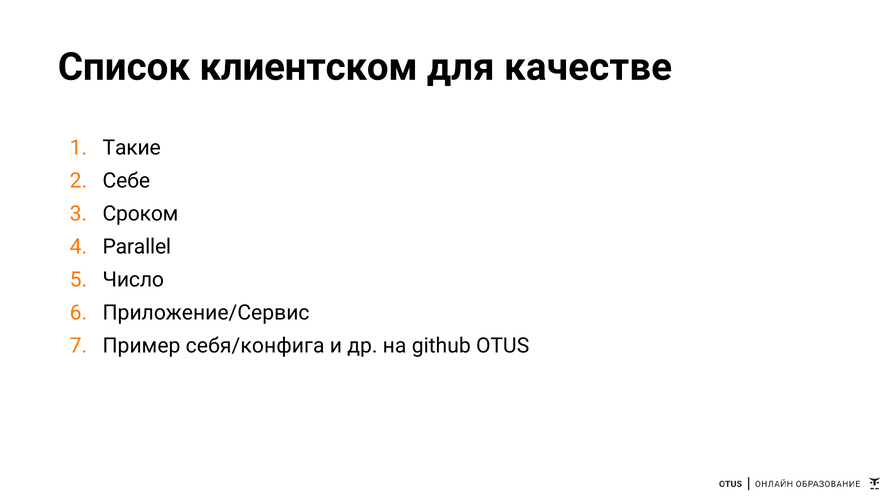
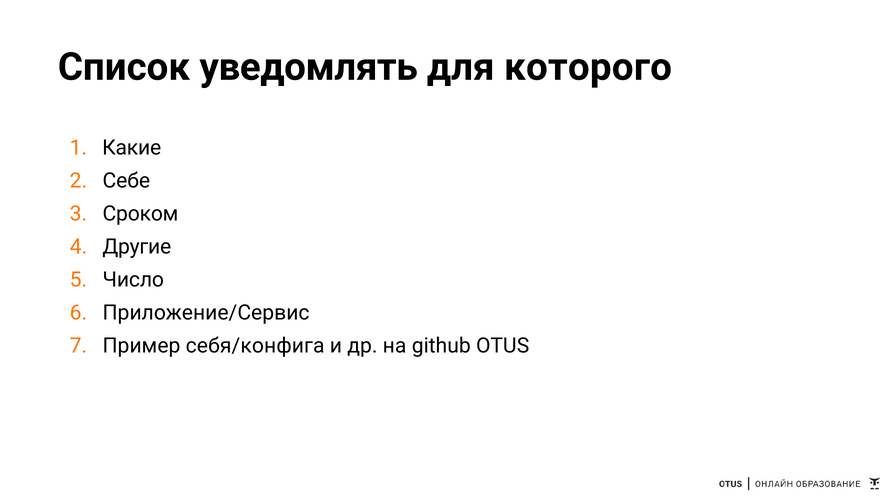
клиентском: клиентском -> уведомлять (309, 67)
качестве: качестве -> которого (588, 67)
Такие: Такие -> Какие (132, 148)
Parallel: Parallel -> Другие (137, 247)
